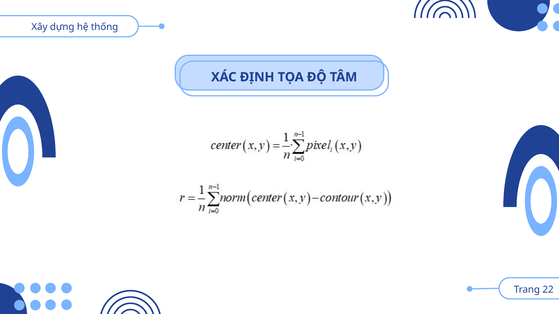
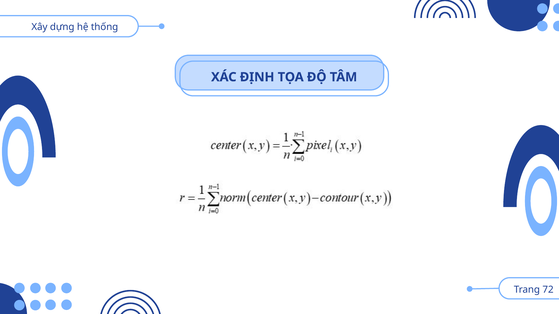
22: 22 -> 72 (548, 290)
